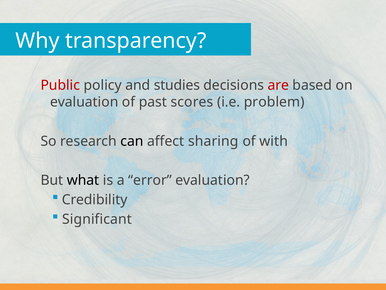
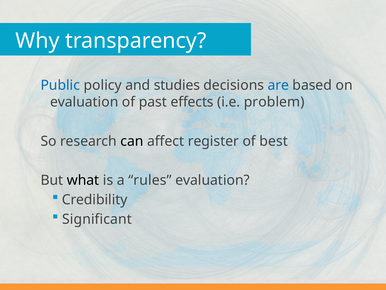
Public colour: red -> blue (60, 85)
are colour: red -> blue (278, 85)
scores: scores -> effects (192, 102)
sharing: sharing -> register (213, 141)
with: with -> best (274, 141)
error: error -> rules (150, 180)
